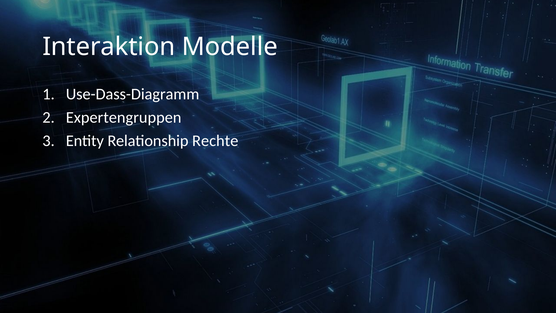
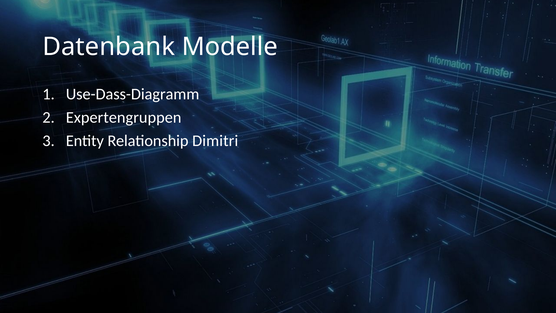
Interaktion: Interaktion -> Datenbank (109, 47)
Rechte: Rechte -> Dimitri (215, 141)
